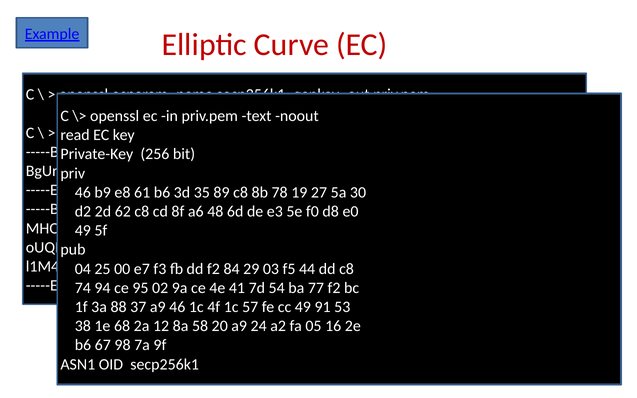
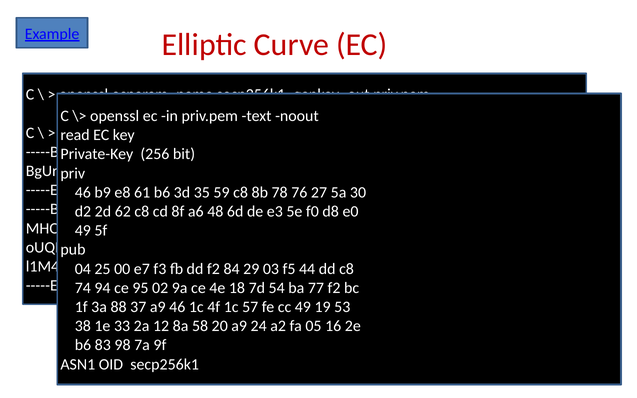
89: 89 -> 59 (222, 192)
19: 19 -> 76 (299, 192)
41: 41 -> 18 (237, 288)
91: 91 -> 19 (323, 307)
68: 68 -> 33 (122, 326)
67: 67 -> 83 (103, 345)
